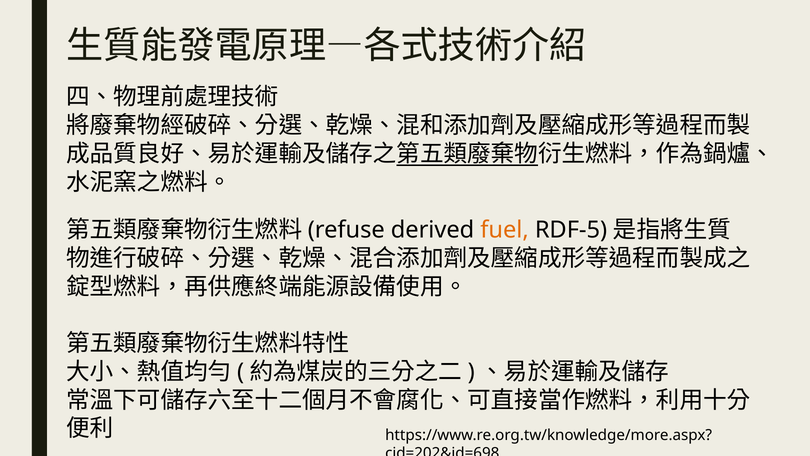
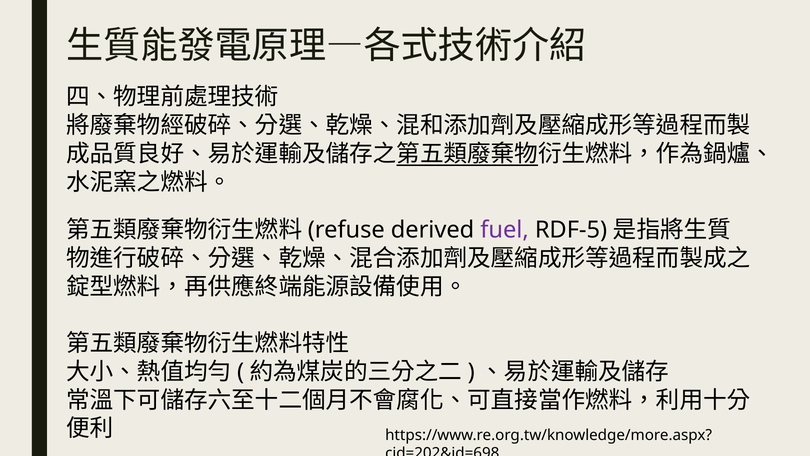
fuel colour: orange -> purple (505, 230)
